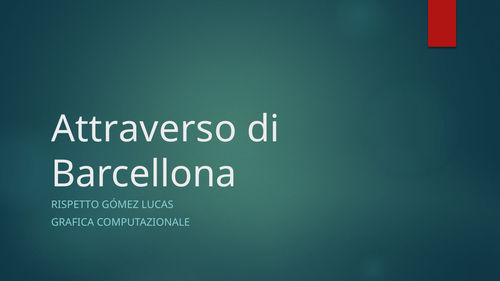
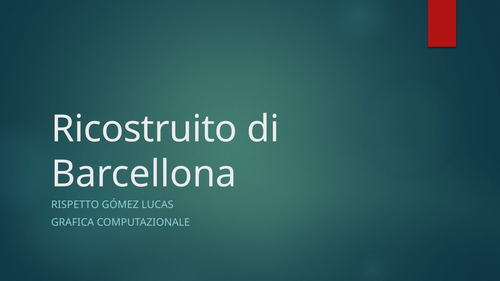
Attraverso: Attraverso -> Ricostruito (144, 129)
